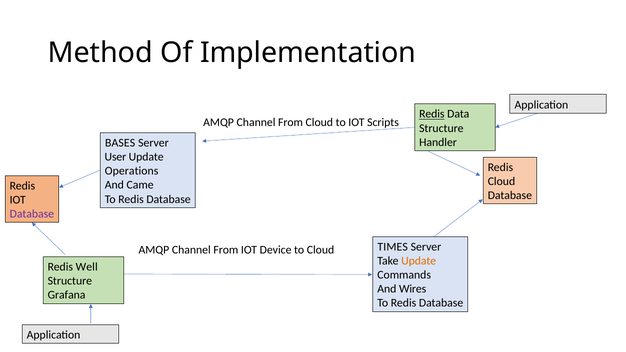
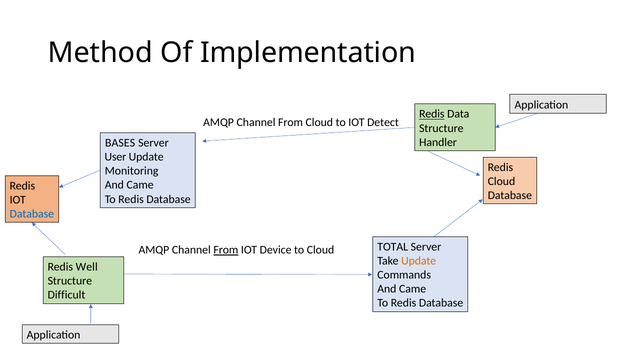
Scripts: Scripts -> Detect (383, 122)
Operations: Operations -> Monitoring (132, 171)
Database colour: purple -> blue (32, 214)
TIMES: TIMES -> TOTAL (393, 247)
From underline: none -> present (226, 250)
Wires: Wires -> Came (413, 289)
Grafana: Grafana -> Difficult (67, 295)
